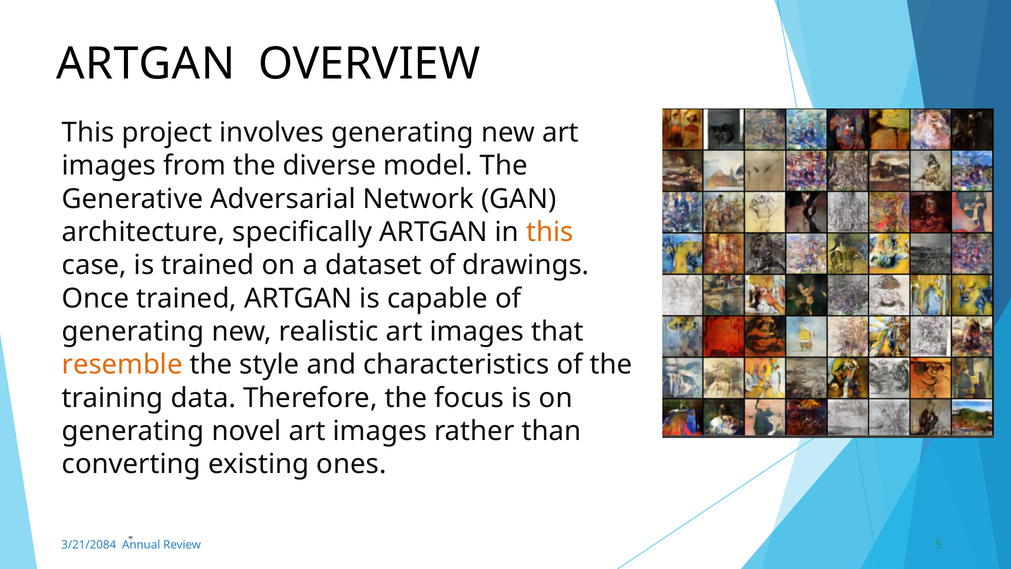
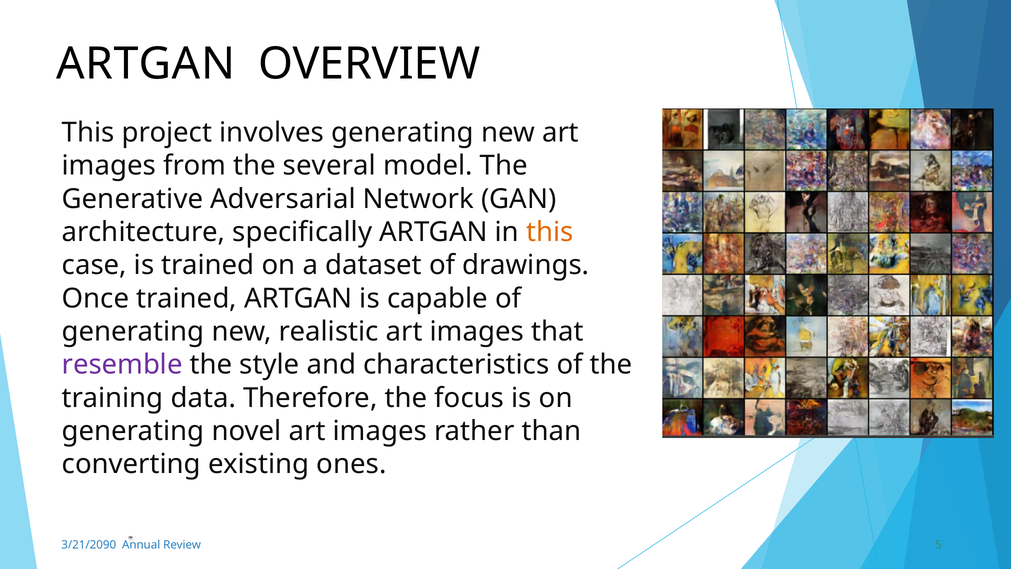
diverse: diverse -> several (329, 166)
resemble colour: orange -> purple (122, 365)
3/21/2084: 3/21/2084 -> 3/21/2090 (89, 544)
